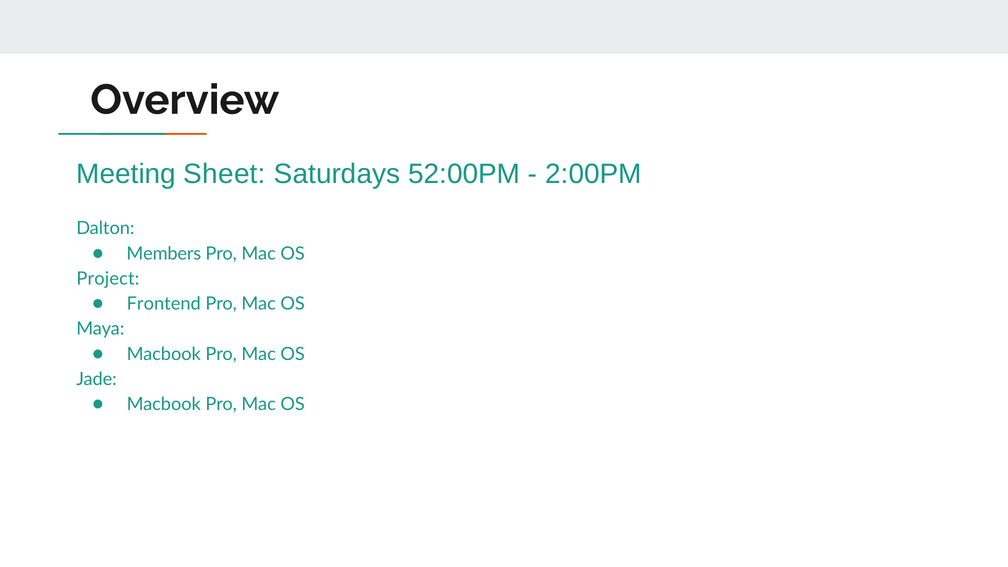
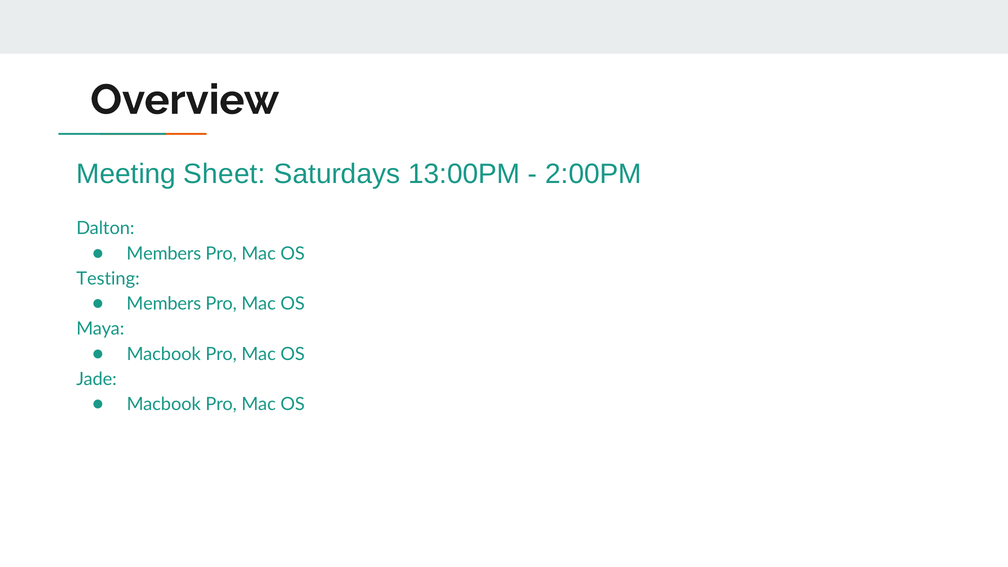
52:00PM: 52:00PM -> 13:00PM (464, 174)
Project: Project -> Testing (108, 279)
Frontend: Frontend -> Members (164, 304)
